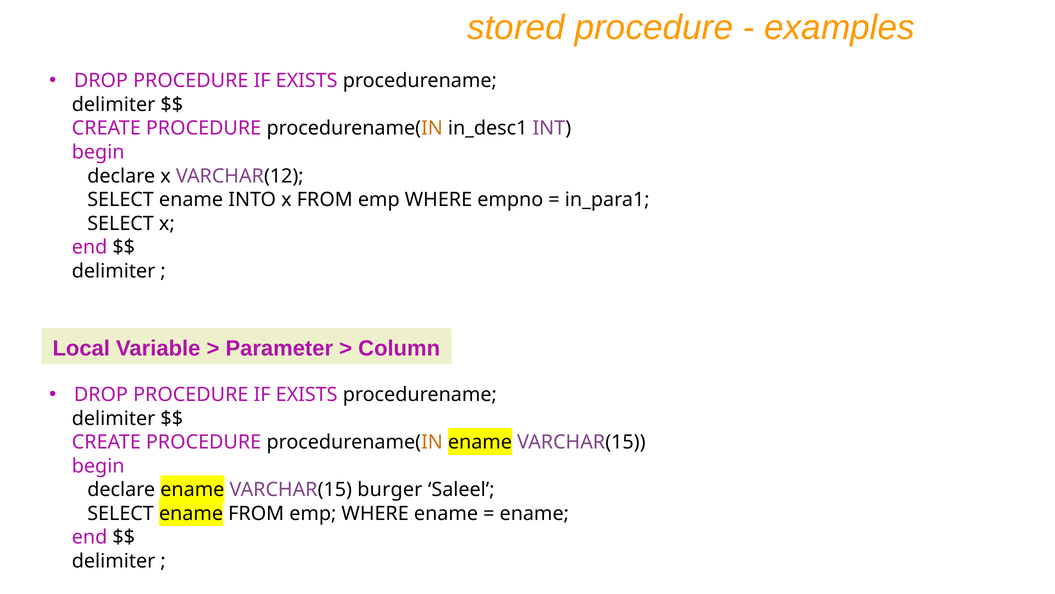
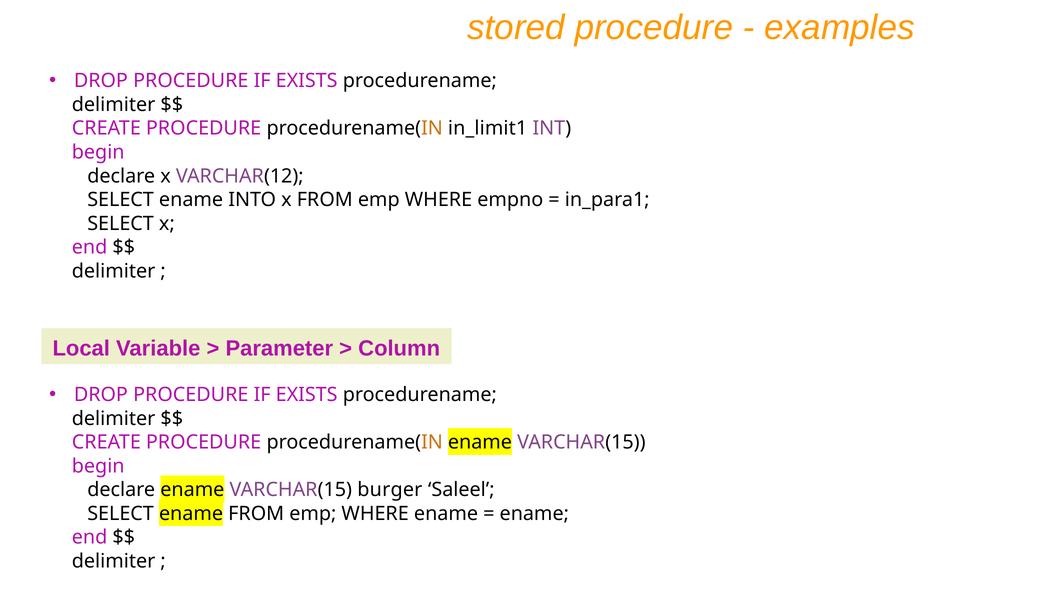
in_desc1: in_desc1 -> in_limit1 (488, 128)
